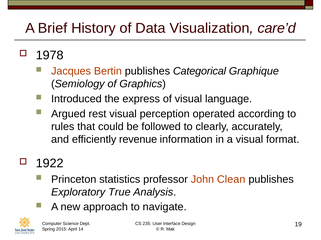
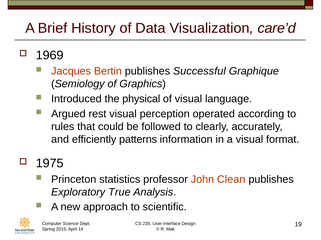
1978: 1978 -> 1969 (50, 55)
Categorical: Categorical -> Successful (199, 71)
express: express -> physical (141, 99)
revenue: revenue -> patterns (138, 140)
1922: 1922 -> 1975 (50, 164)
navigate: navigate -> scientific (165, 208)
